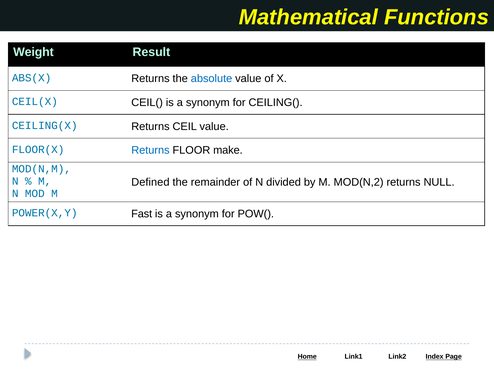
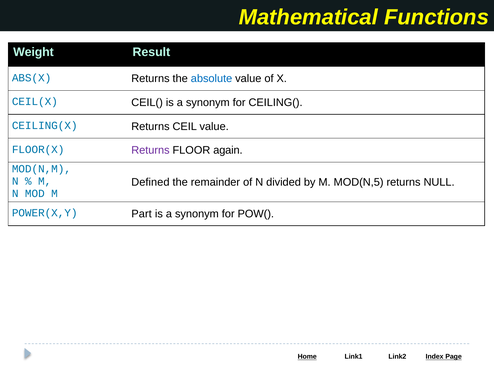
Returns colour: blue -> purple (150, 150)
make: make -> again (228, 150)
MOD(N,2: MOD(N,2 -> MOD(N,5 (359, 182)
Fast: Fast -> Part (142, 214)
